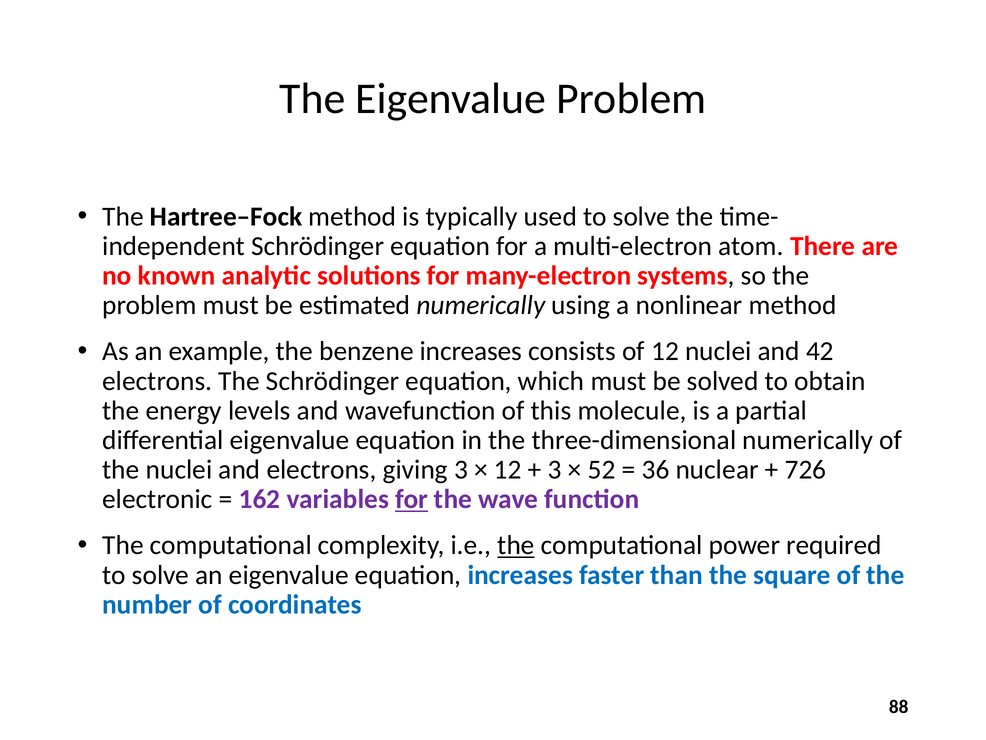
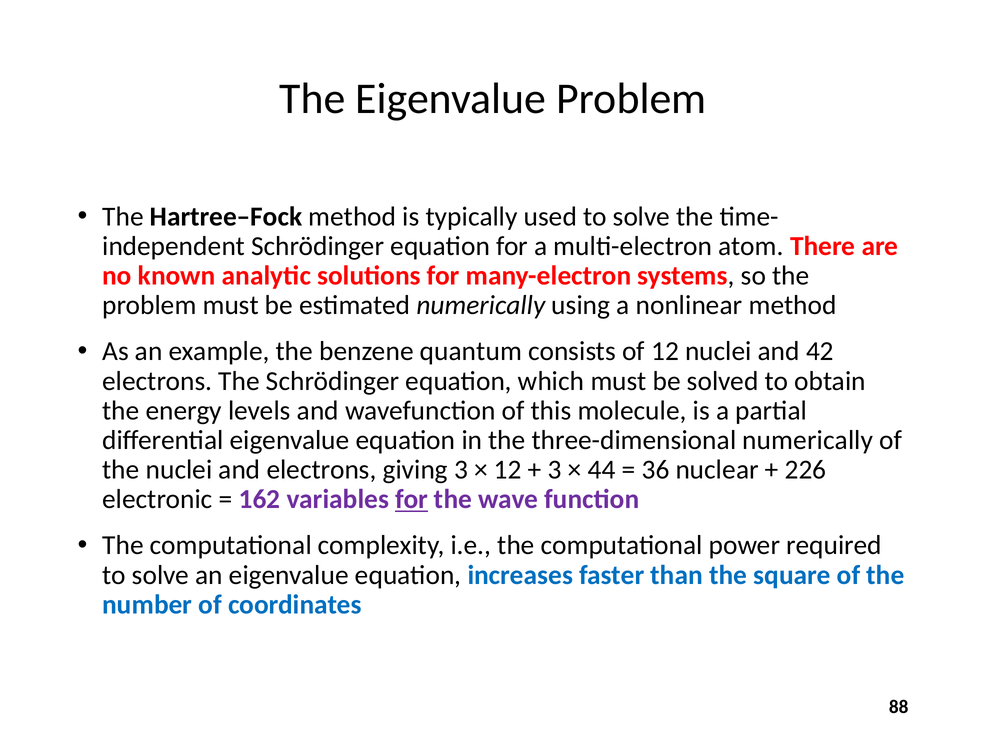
benzene increases: increases -> quantum (471, 351)
52: 52 -> 44 (602, 469)
726: 726 -> 226 (806, 469)
the underline: present -> none (516, 545)
